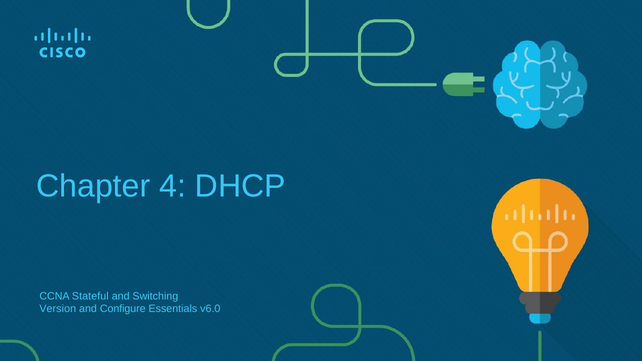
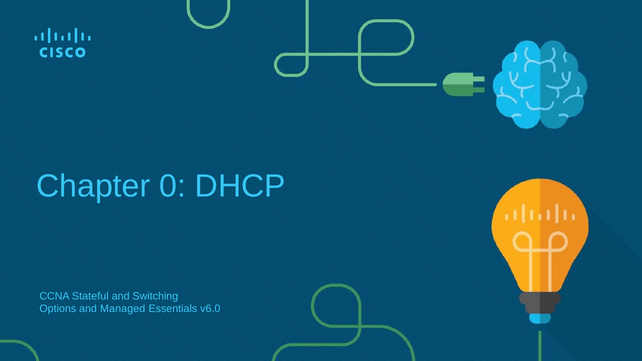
4: 4 -> 0 (173, 186)
Version: Version -> Options (58, 309)
Configure: Configure -> Managed (123, 309)
